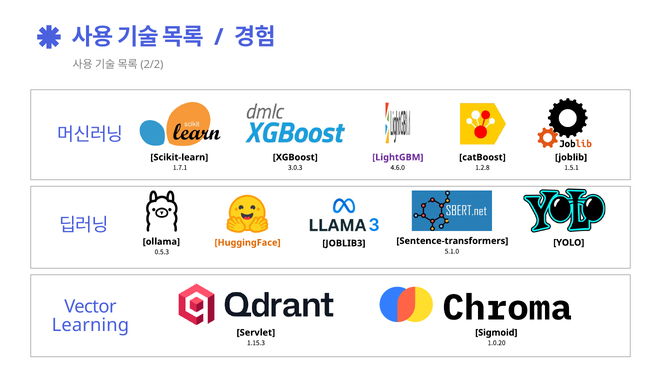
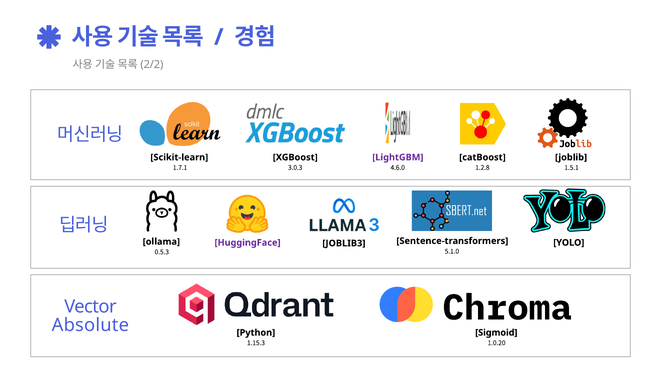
HuggingFace colour: orange -> purple (248, 243)
Learning: Learning -> Absolute (90, 325)
Servlet: Servlet -> Python (256, 332)
